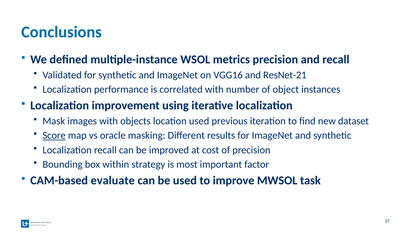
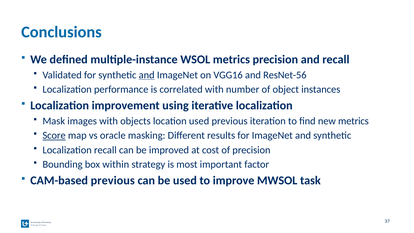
and underline: none -> present (147, 75)
ResNet-21: ResNet-21 -> ResNet-56 (285, 75)
new dataset: dataset -> metrics (353, 121)
CAM-based evaluate: evaluate -> previous (113, 180)
